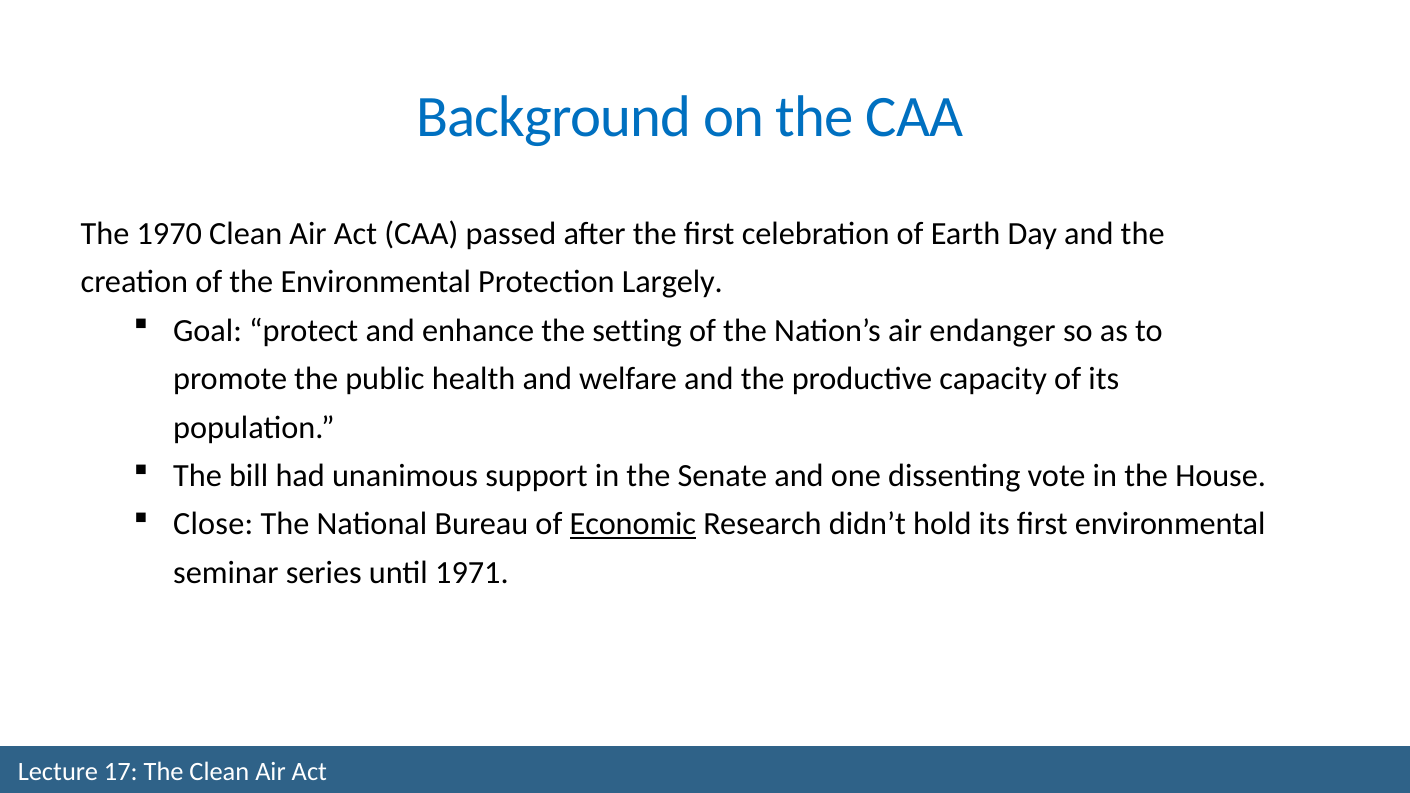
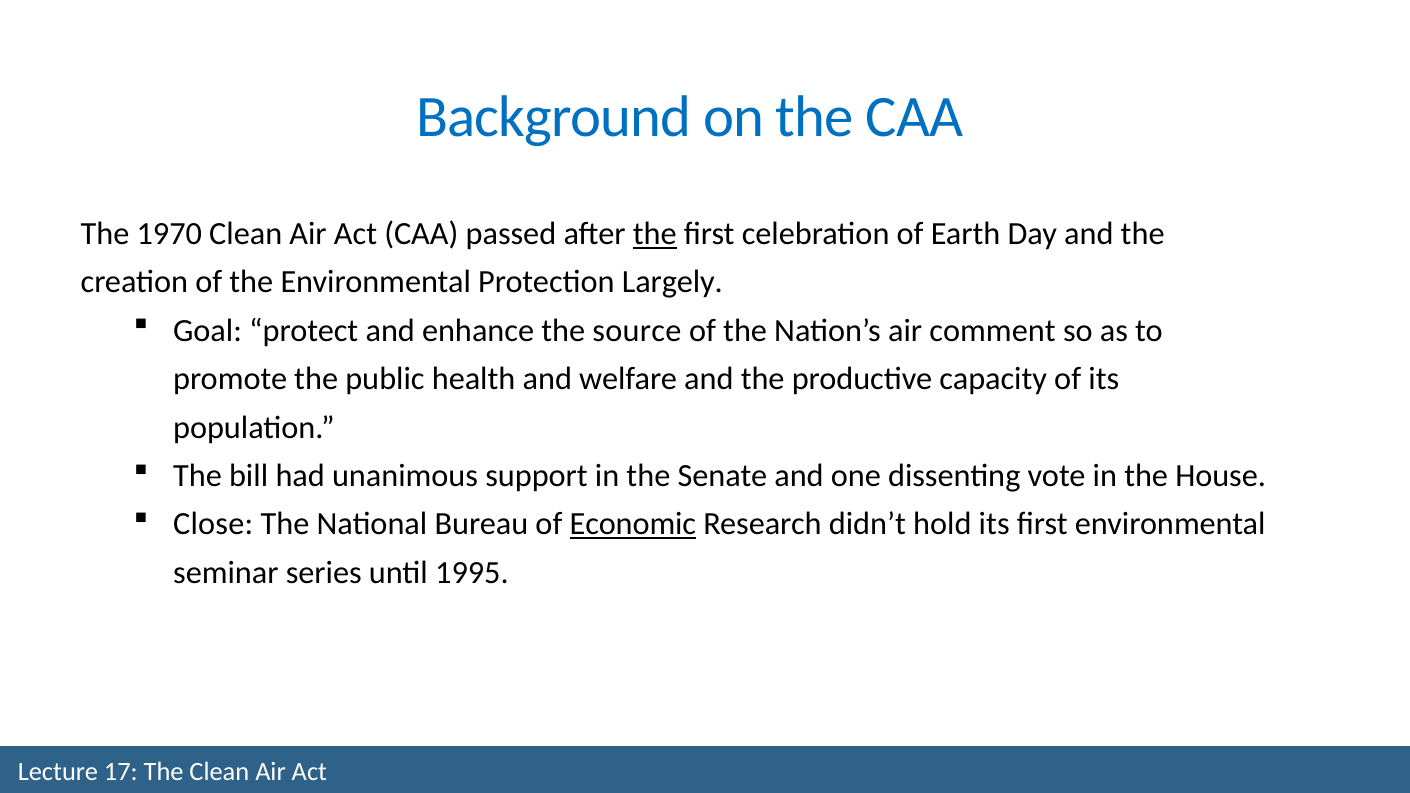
the underline: none -> present (655, 234)
setting: setting -> source (637, 331)
endanger: endanger -> comment (993, 331)
1971: 1971 -> 1995 (472, 573)
